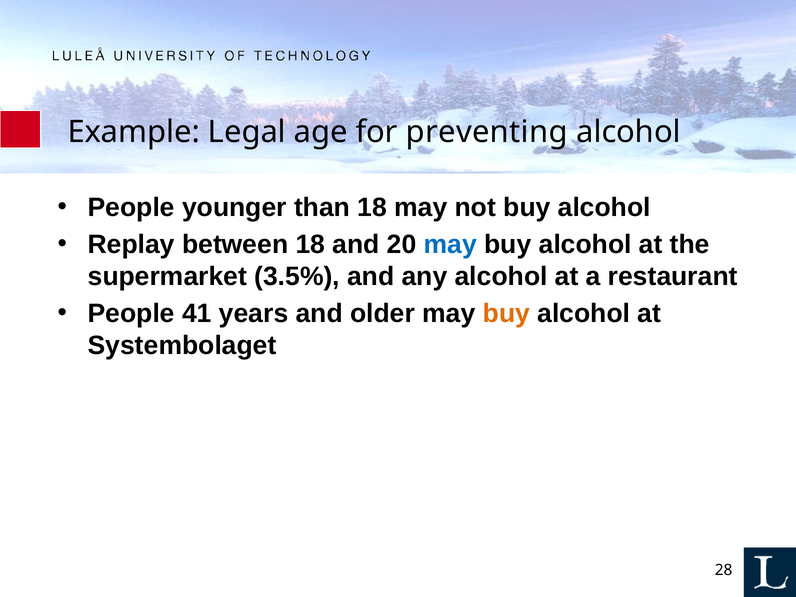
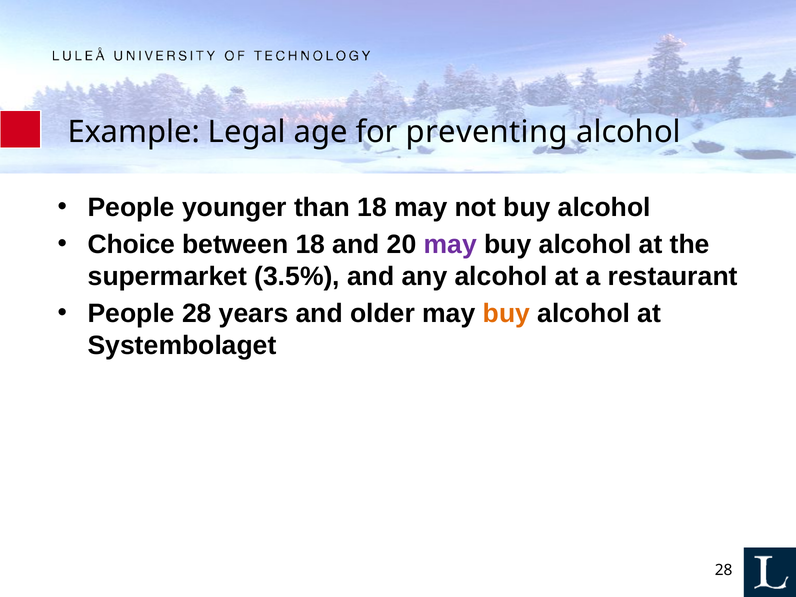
Replay: Replay -> Choice (131, 245)
may colour: blue -> purple (450, 245)
People 41: 41 -> 28 (197, 314)
